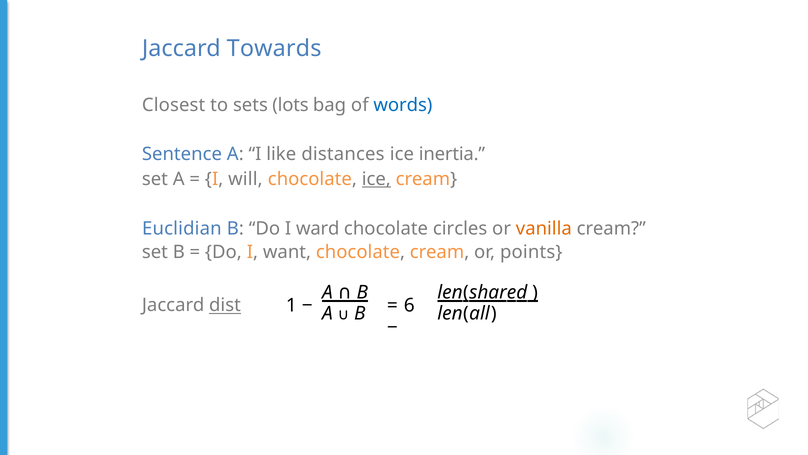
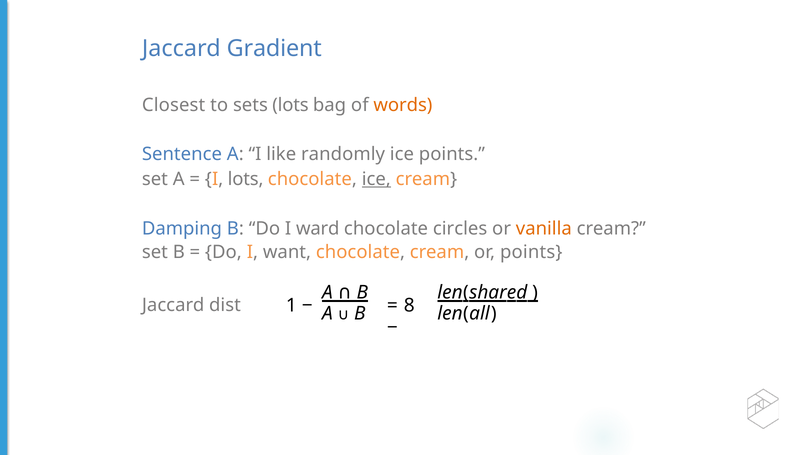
Towards: Towards -> Gradient (274, 49)
words colour: blue -> orange (403, 105)
distances: distances -> randomly (343, 154)
ice inertia: inertia -> points (452, 154)
I will: will -> lots (246, 179)
Euclidian: Euclidian -> Damping (182, 228)
dist underline: present -> none (225, 305)
6: 6 -> 8 (409, 305)
